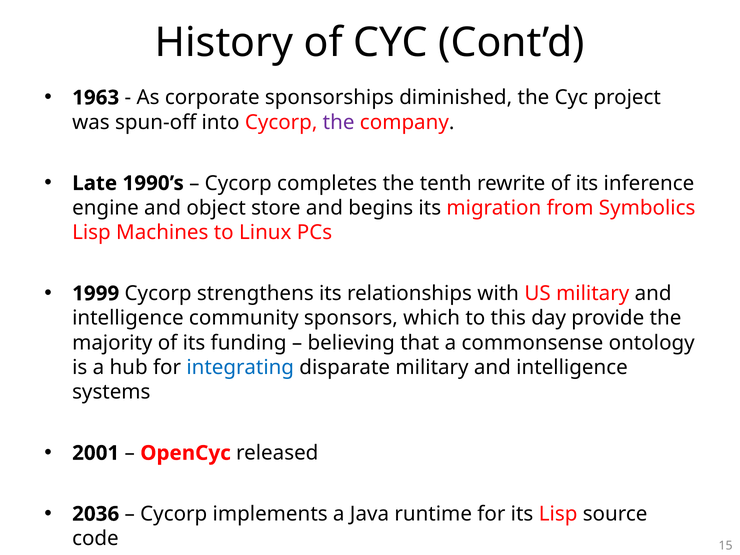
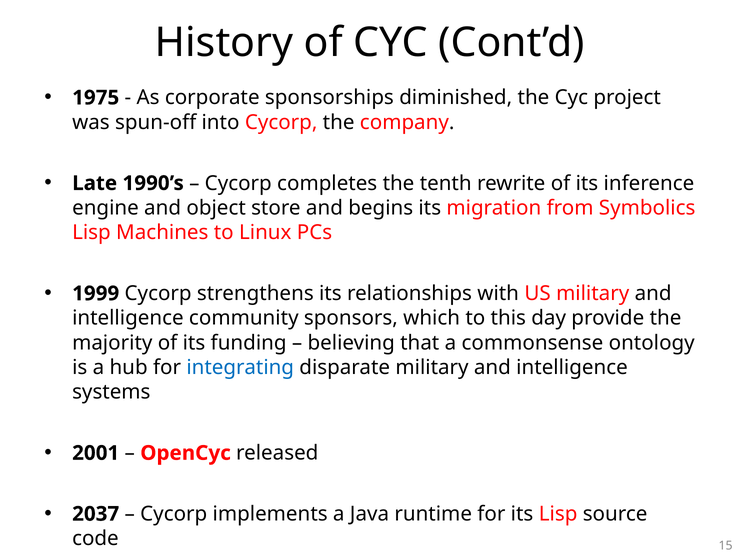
1963: 1963 -> 1975 (96, 98)
the colour: purple -> black (339, 122)
2036: 2036 -> 2037 (96, 514)
